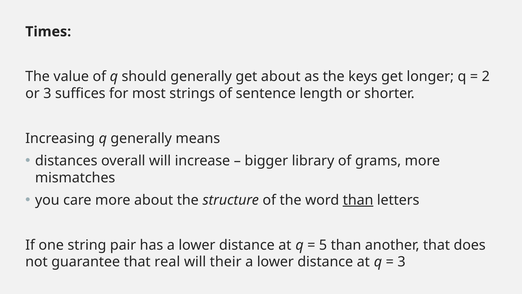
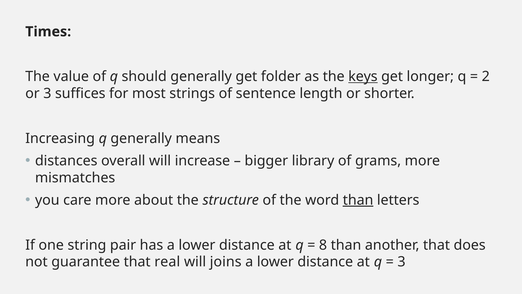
get about: about -> folder (281, 76)
keys underline: none -> present (363, 76)
5: 5 -> 8 (323, 245)
their: their -> joins (226, 262)
